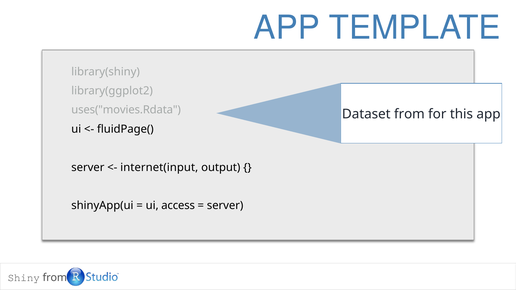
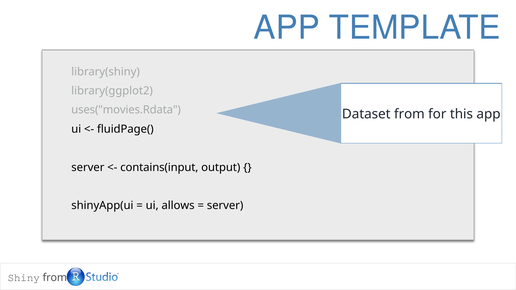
internet(input: internet(input -> contains(input (159, 167)
access: access -> allows (178, 206)
